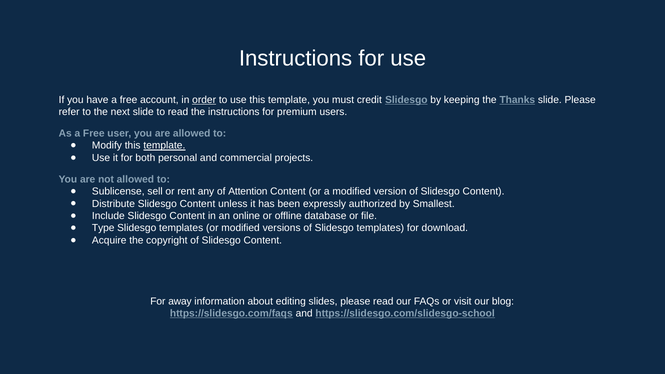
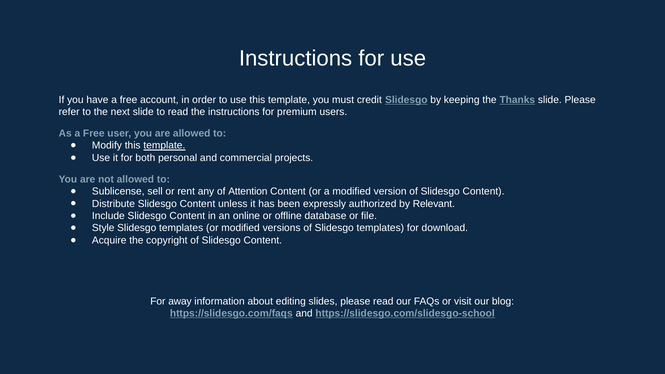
order underline: present -> none (204, 100)
Smallest: Smallest -> Relevant (434, 204)
Type: Type -> Style (103, 228)
